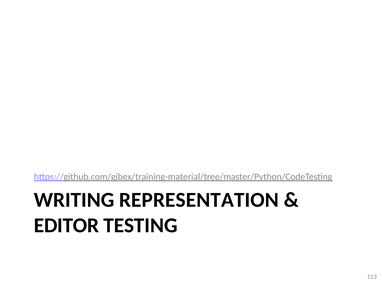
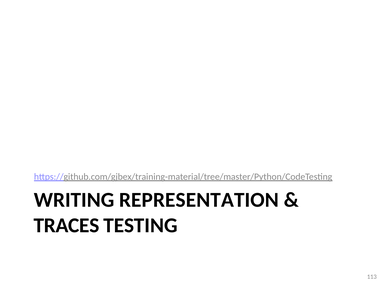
EDITOR: EDITOR -> TRACES (66, 226)
